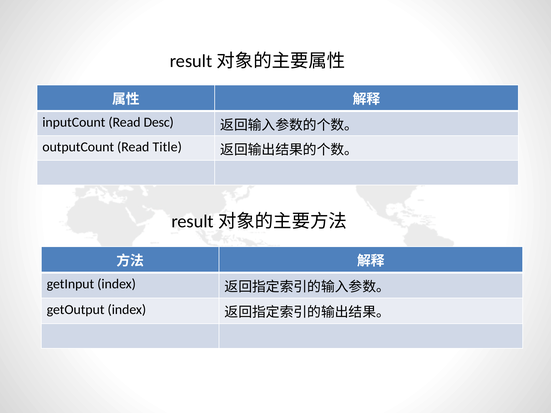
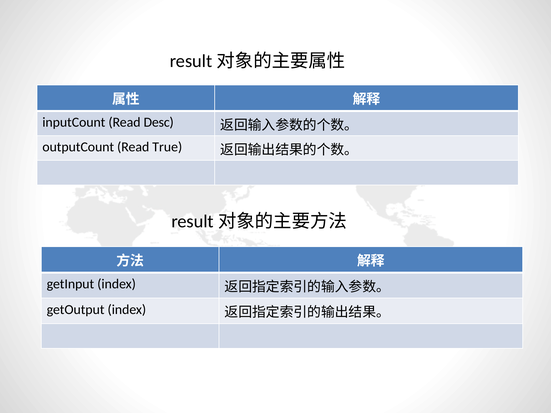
Title: Title -> True (167, 147)
